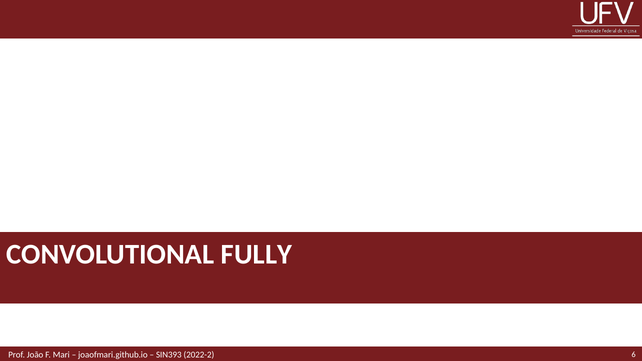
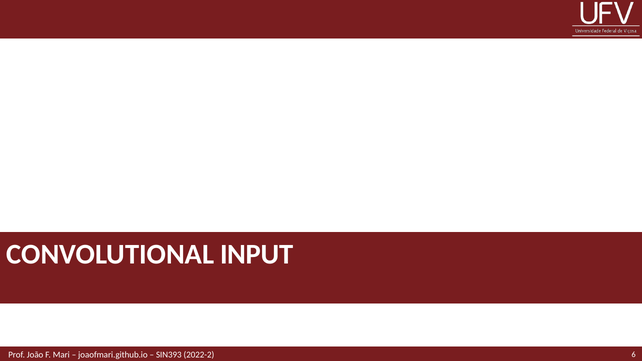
FULLY: FULLY -> INPUT (257, 254)
